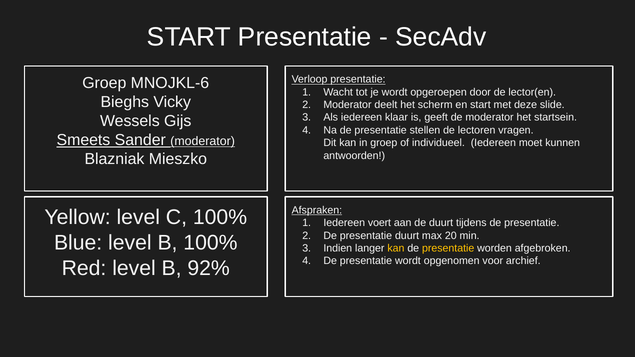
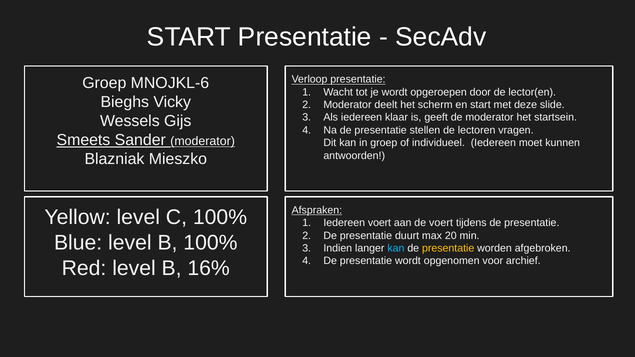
de duurt: duurt -> voert (441, 223)
kan colour: yellow -> light blue (396, 248)
92%: 92% -> 16% (209, 268)
